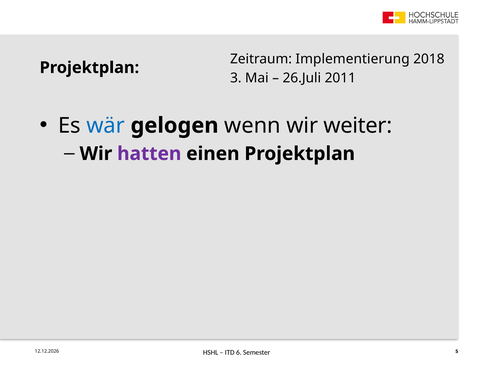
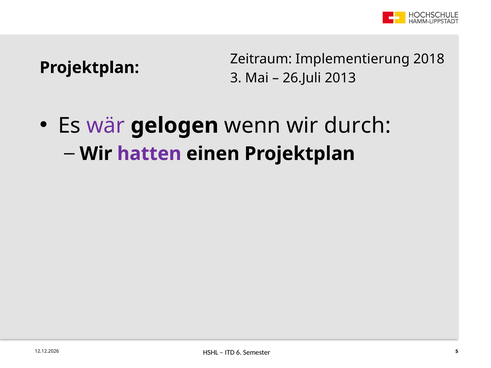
2011: 2011 -> 2013 (340, 78)
wär colour: blue -> purple (106, 126)
weiter: weiter -> durch (358, 126)
